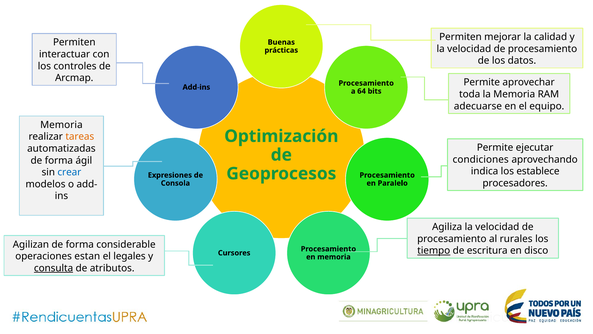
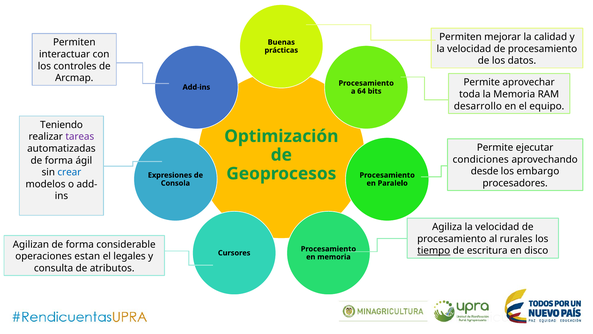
adecuarse: adecuarse -> desarrollo (478, 106)
Memoria: Memoria -> Teniendo (62, 125)
tareas colour: orange -> purple (80, 136)
indica: indica -> desde (485, 171)
establece: establece -> embargo (538, 171)
consulta underline: present -> none (54, 268)
